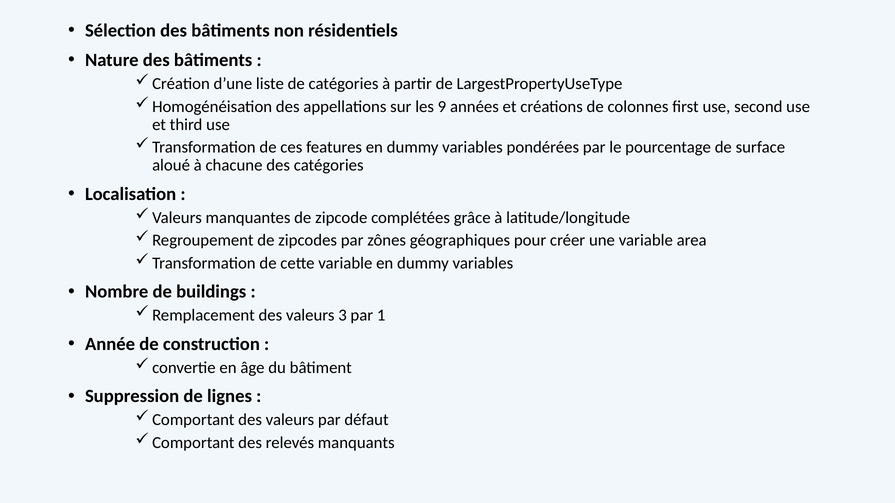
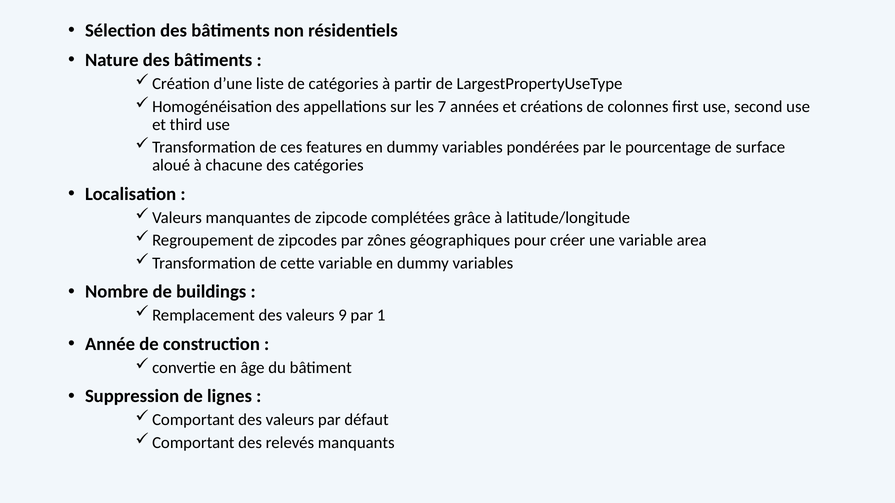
9: 9 -> 7 (442, 107)
3: 3 -> 9 (343, 316)
